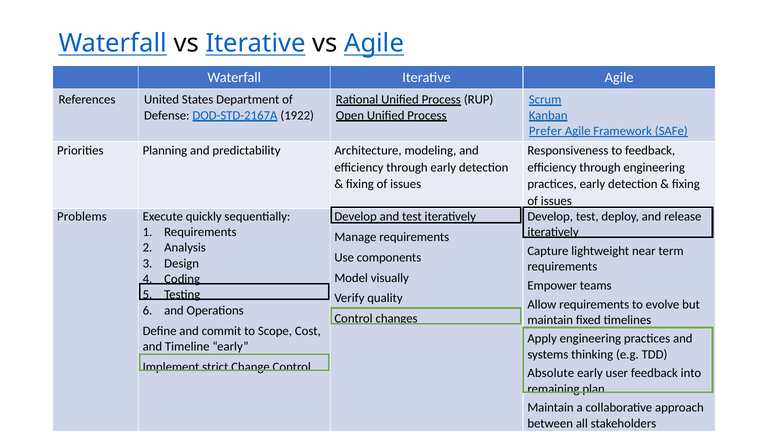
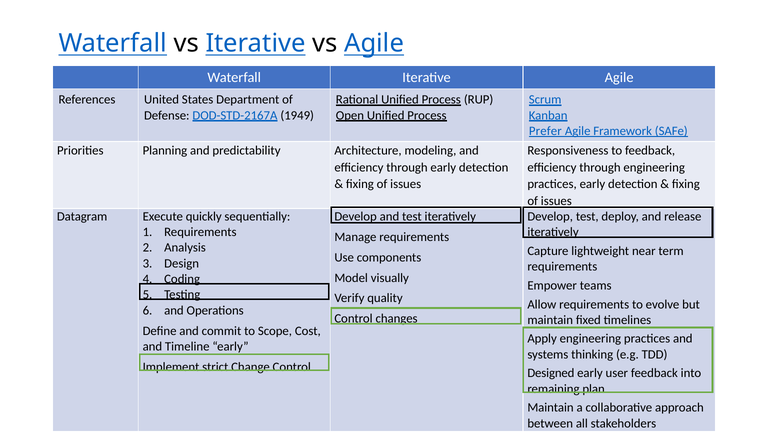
1922: 1922 -> 1949 (297, 115)
Problems: Problems -> Datagram (82, 216)
Absolute: Absolute -> Designed (551, 373)
